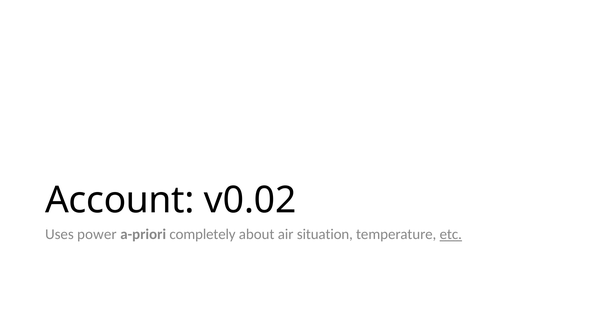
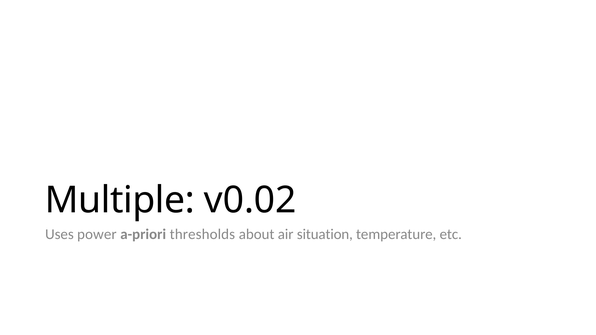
Account: Account -> Multiple (120, 200)
completely: completely -> thresholds (202, 235)
etc underline: present -> none (451, 235)
